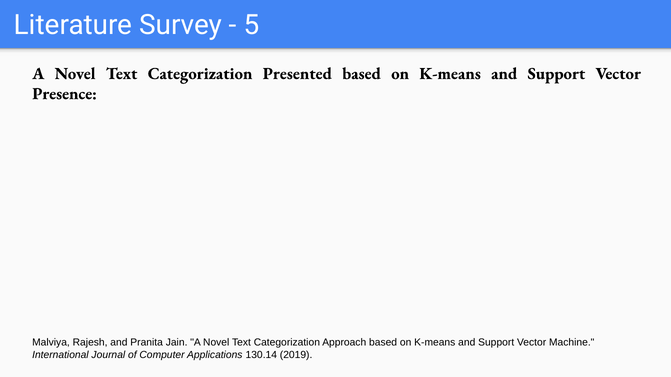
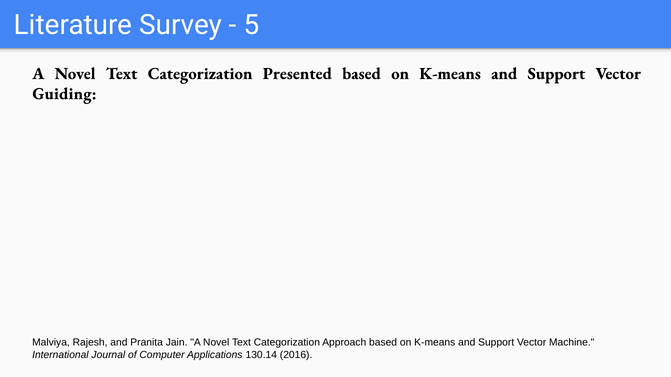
Presence: Presence -> Guiding (64, 94)
2019: 2019 -> 2016 (296, 355)
